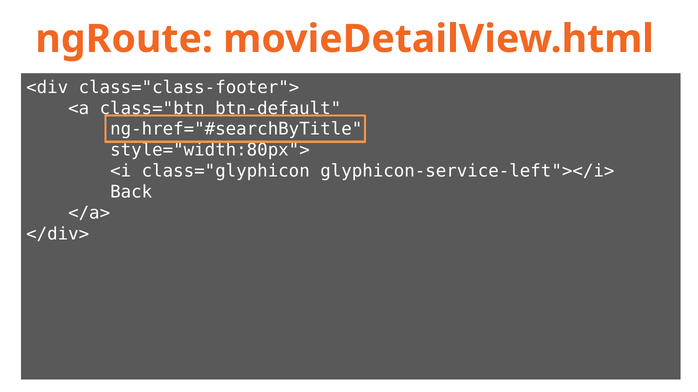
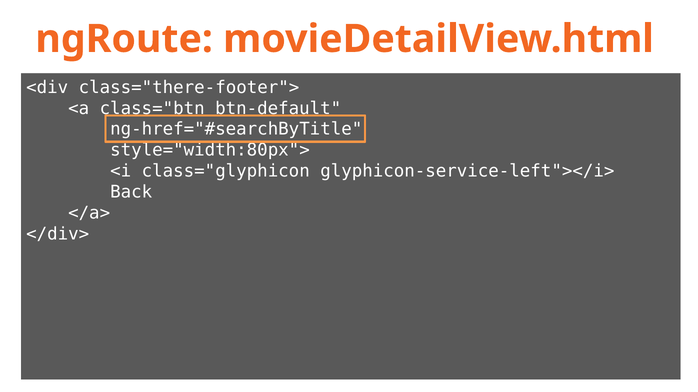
class="class-footer">: class="class-footer"> -> class="there-footer"> (189, 88)
